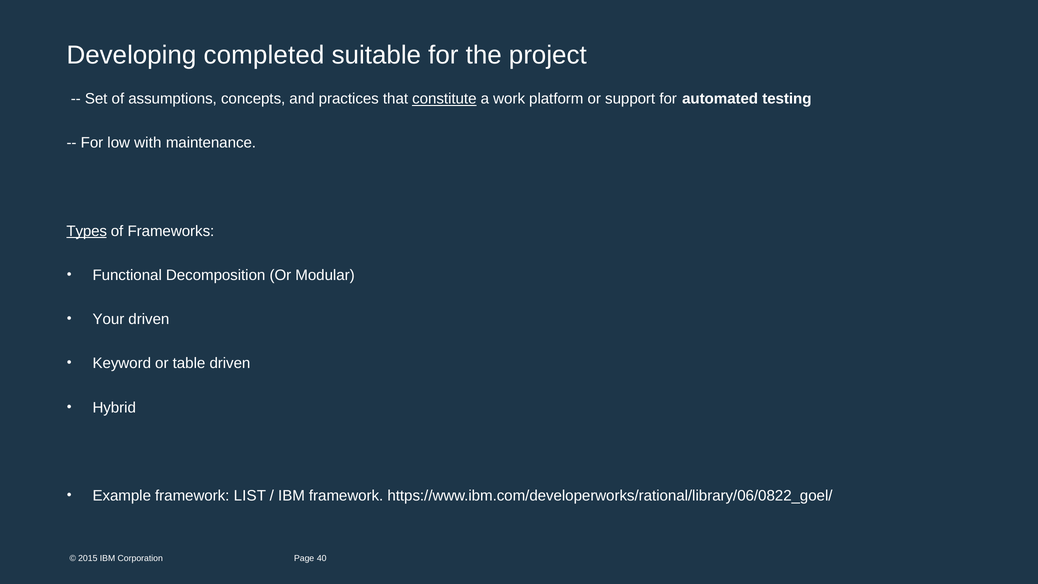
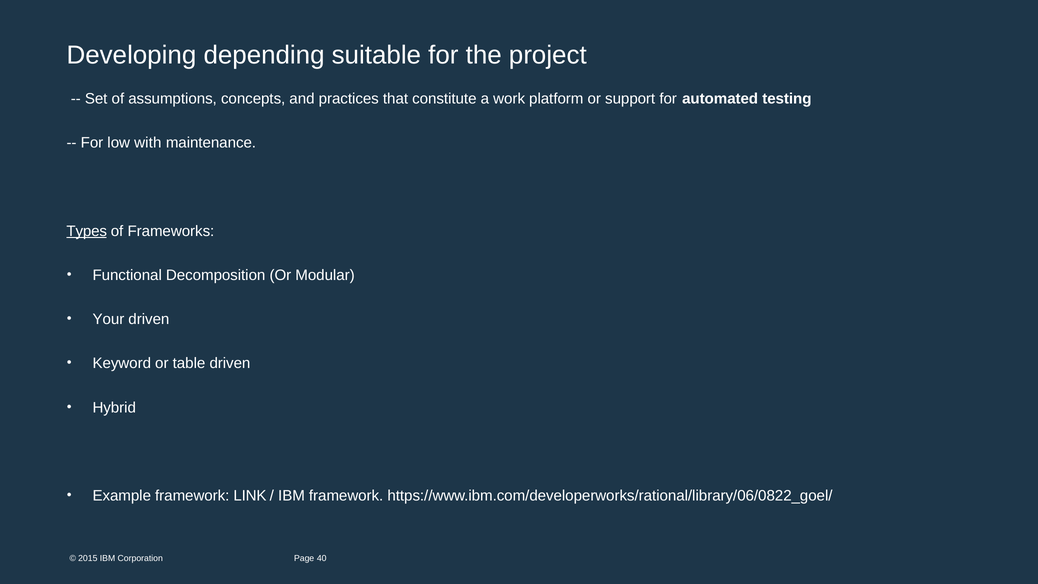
completed: completed -> depending (264, 55)
constitute underline: present -> none (444, 99)
LIST: LIST -> LINK (250, 496)
